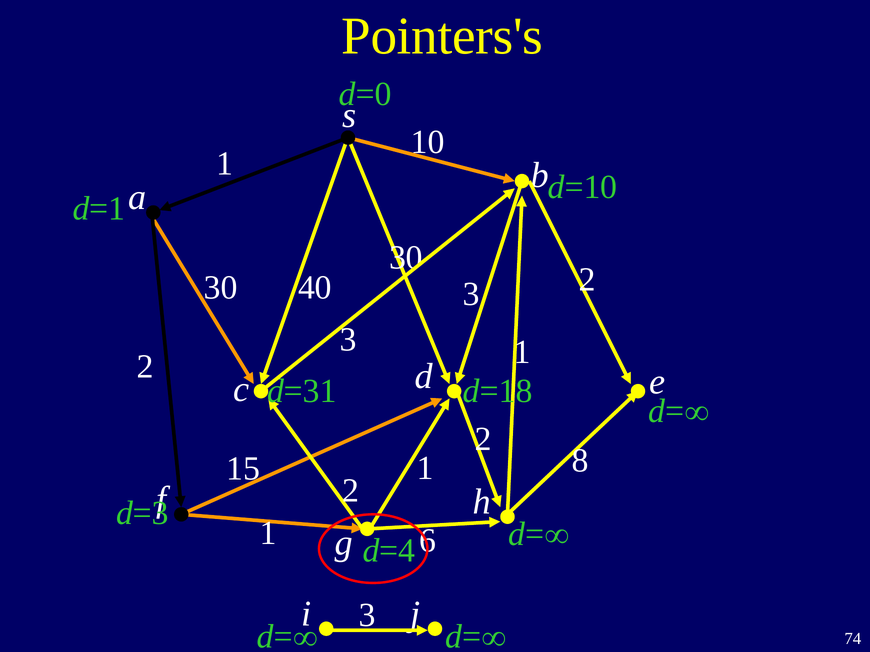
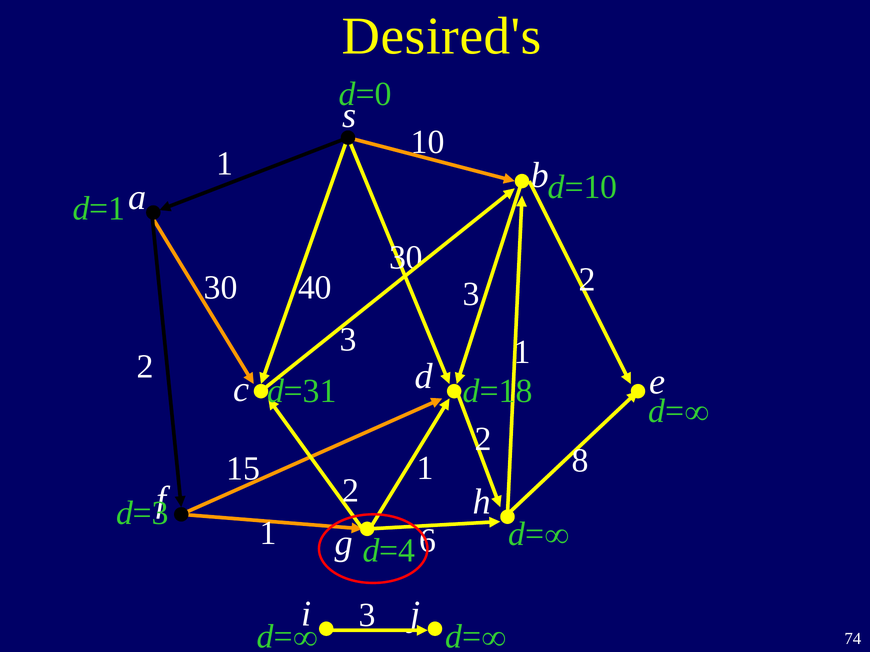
Pointers's: Pointers's -> Desired's (442, 36)
